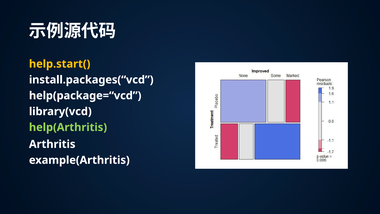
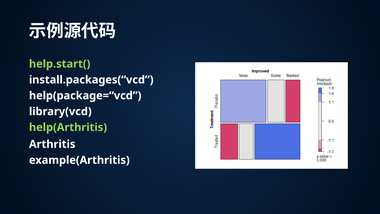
help.start( colour: yellow -> light green (60, 64)
